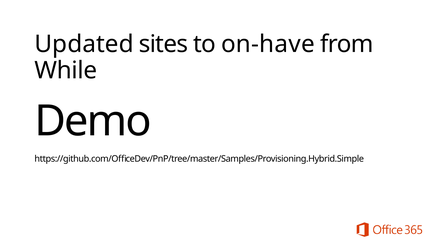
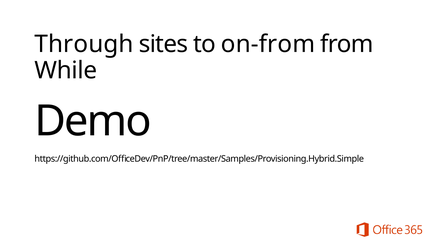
Updated: Updated -> Through (84, 44)
on-have: on-have -> on-from (268, 44)
